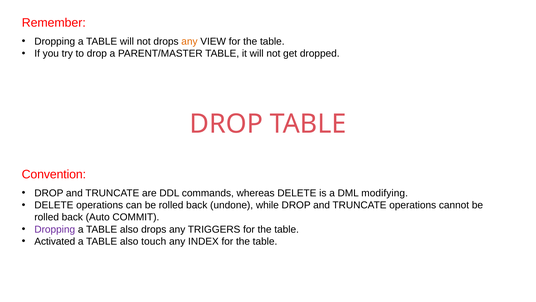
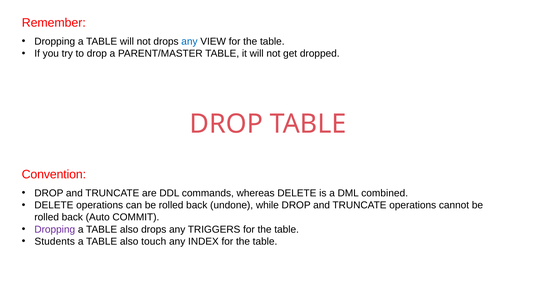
any colour: orange -> blue (189, 41)
modifying: modifying -> combined (385, 193)
Activated: Activated -> Students (55, 241)
